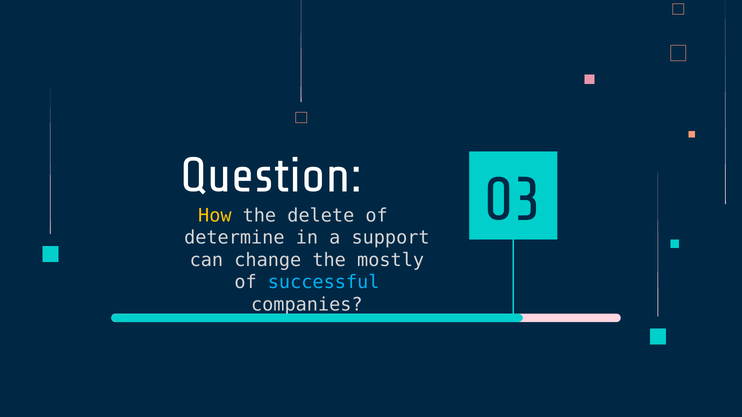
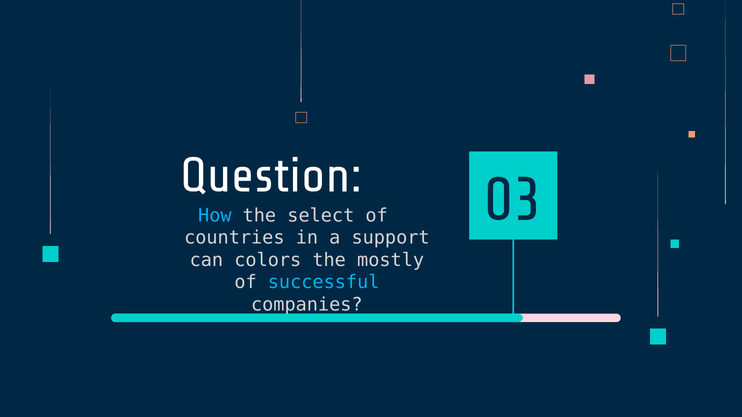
How colour: yellow -> light blue (215, 216)
delete: delete -> select (321, 216)
determine: determine -> countries (234, 238)
change: change -> colors (268, 260)
